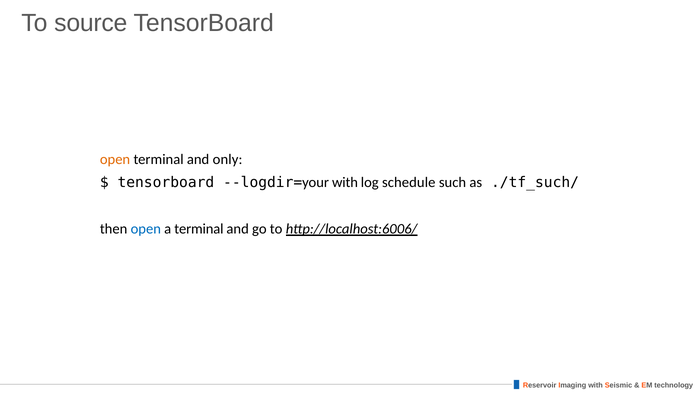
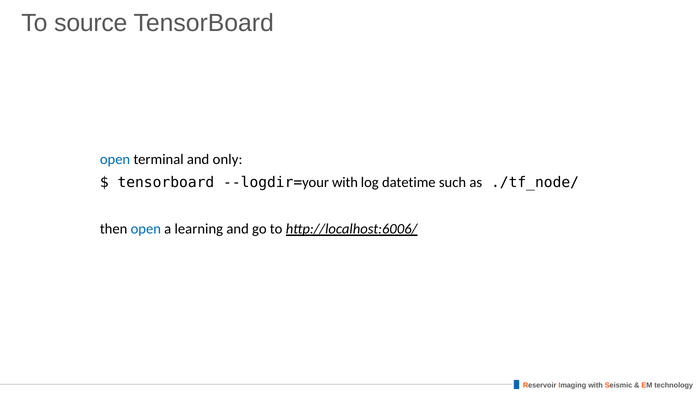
open colour: orange -> blue (115, 159)
schedule: schedule -> datetime (409, 182)
./tf_such/: ./tf_such/ -> ./tf_node/ (535, 182)
a terminal: terminal -> learning (199, 229)
